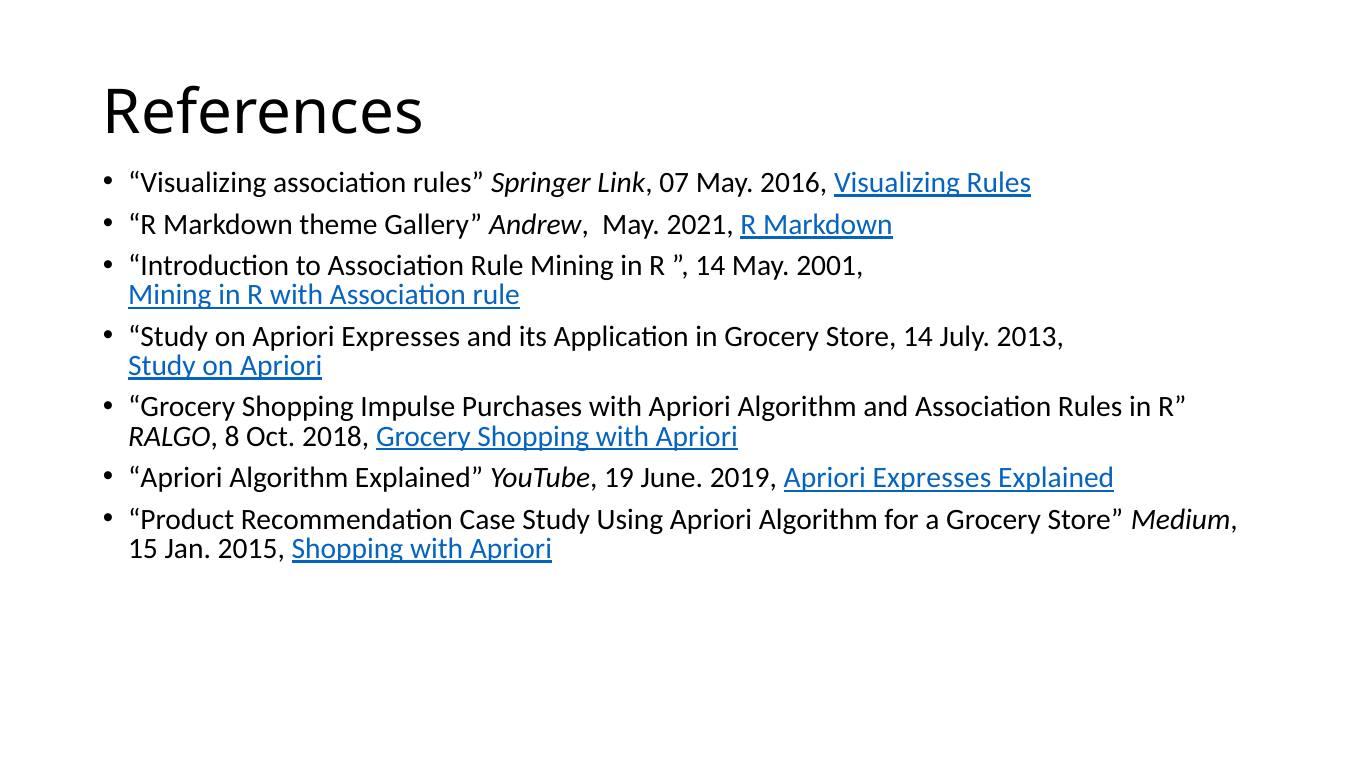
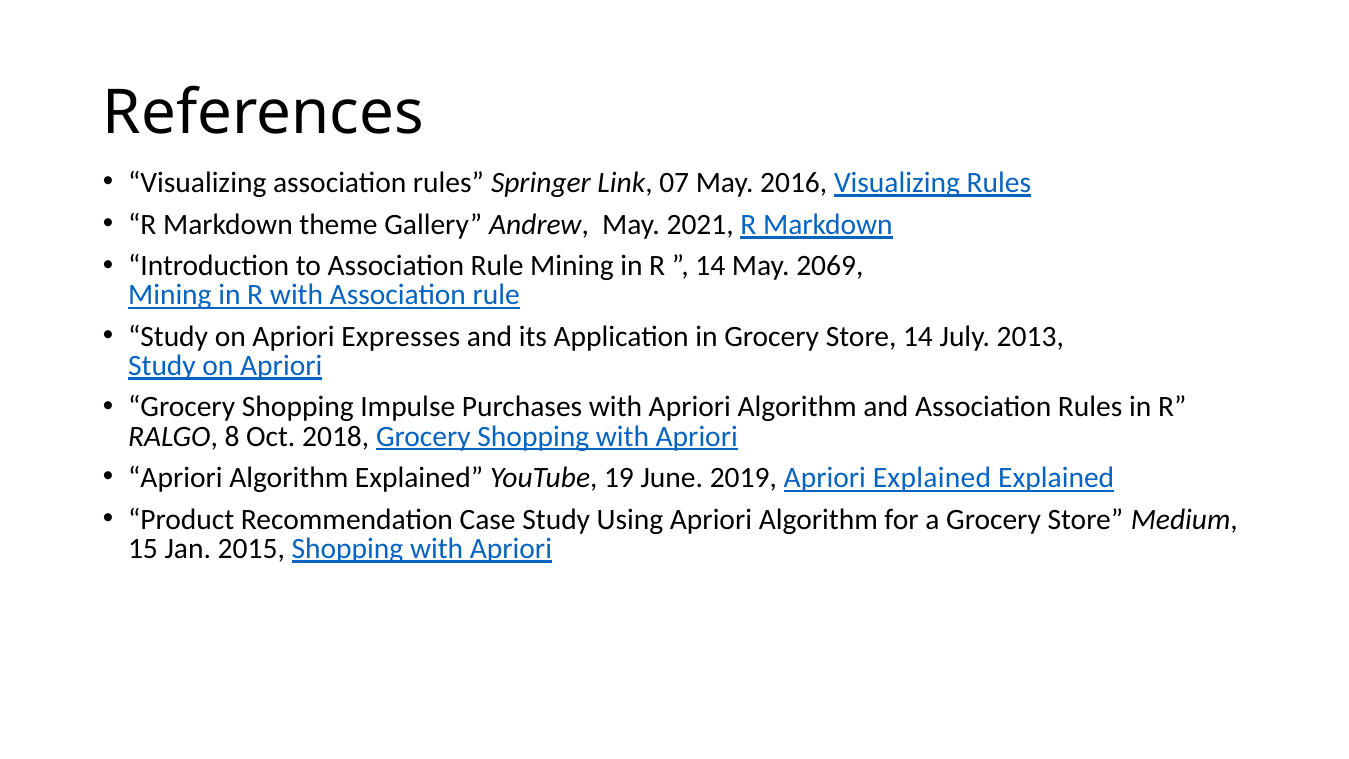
2001: 2001 -> 2069 (830, 266)
2019 Apriori Expresses: Expresses -> Explained (932, 478)
